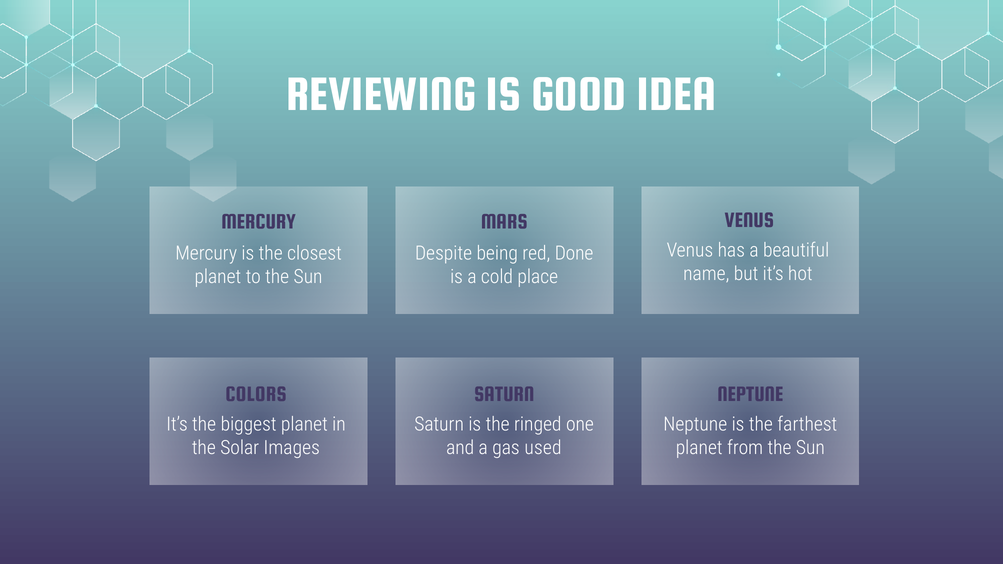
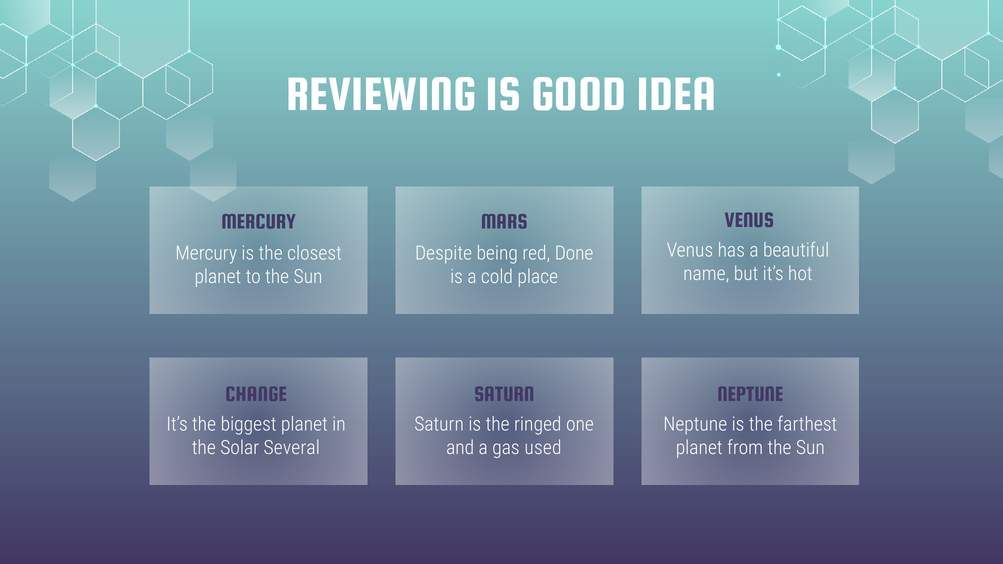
COLORS: COLORS -> CHANGE (256, 394)
Images: Images -> Several (292, 448)
